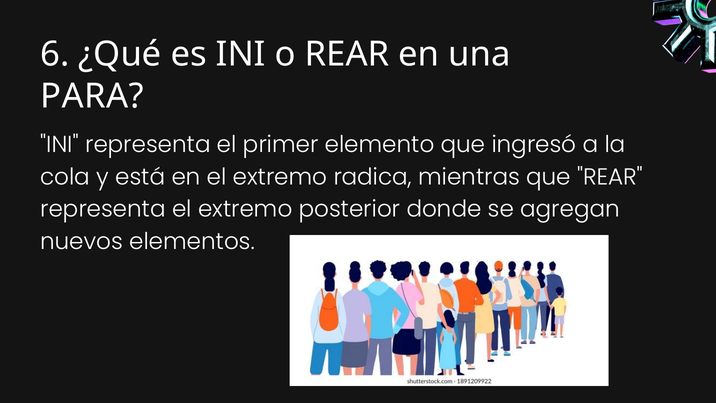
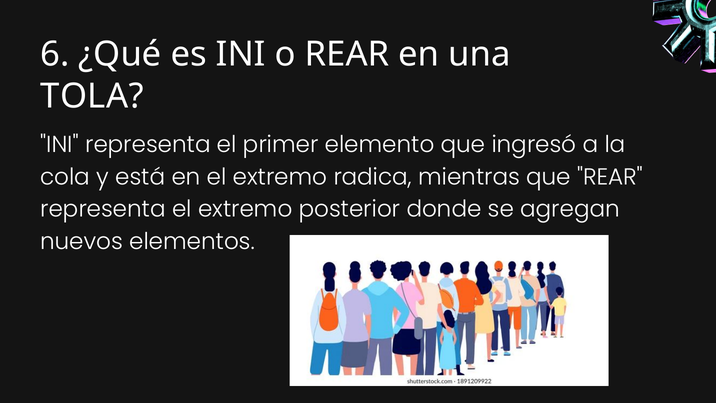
PARA: PARA -> TOLA (92, 96)
